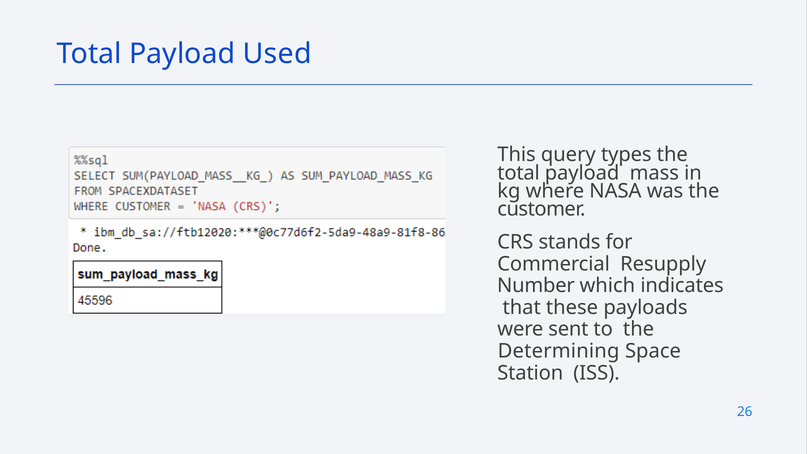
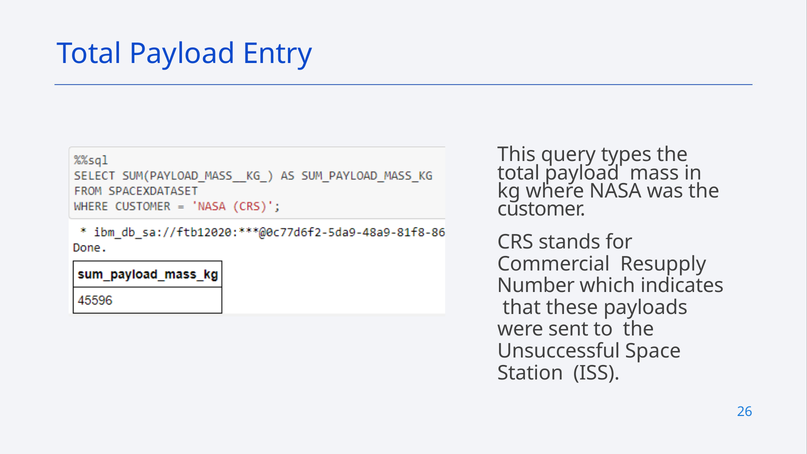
Used: Used -> Entry (277, 54)
Determining: Determining -> Unsuccessful (559, 351)
